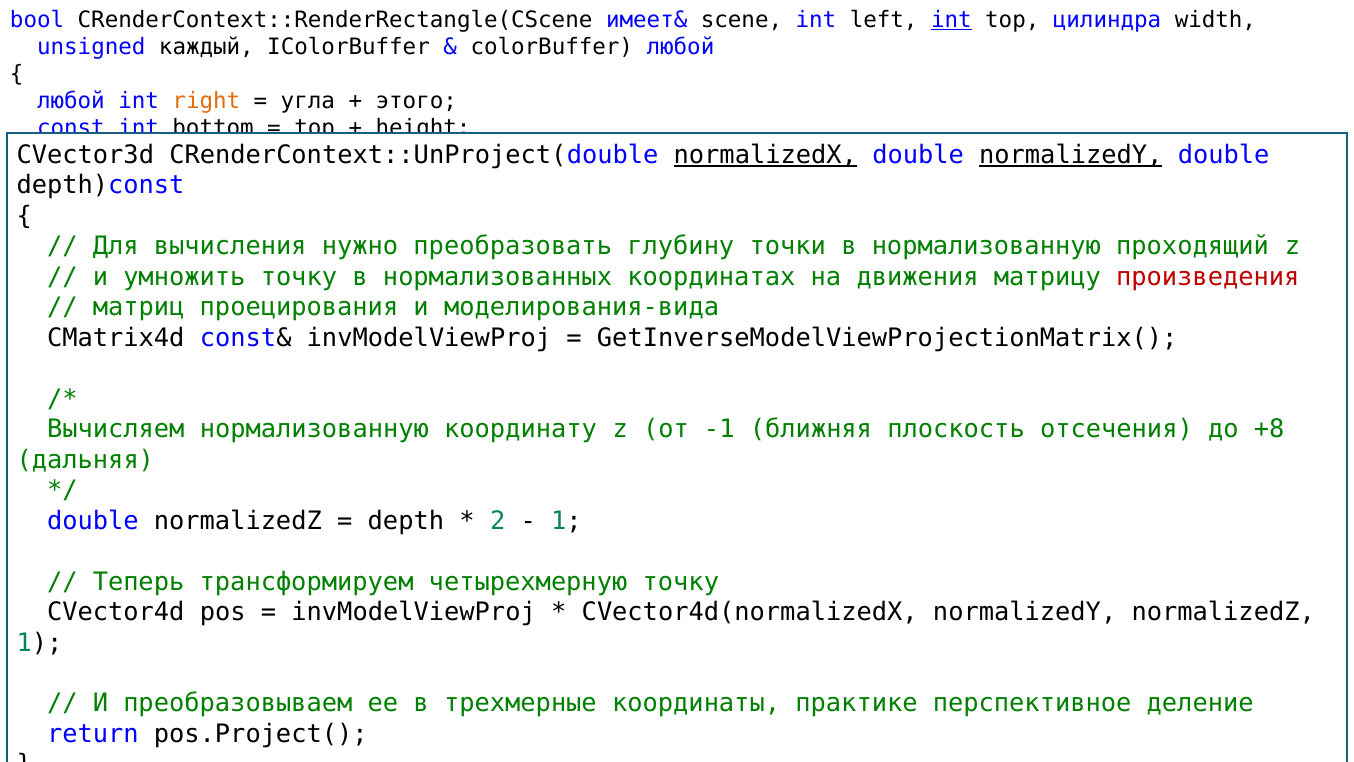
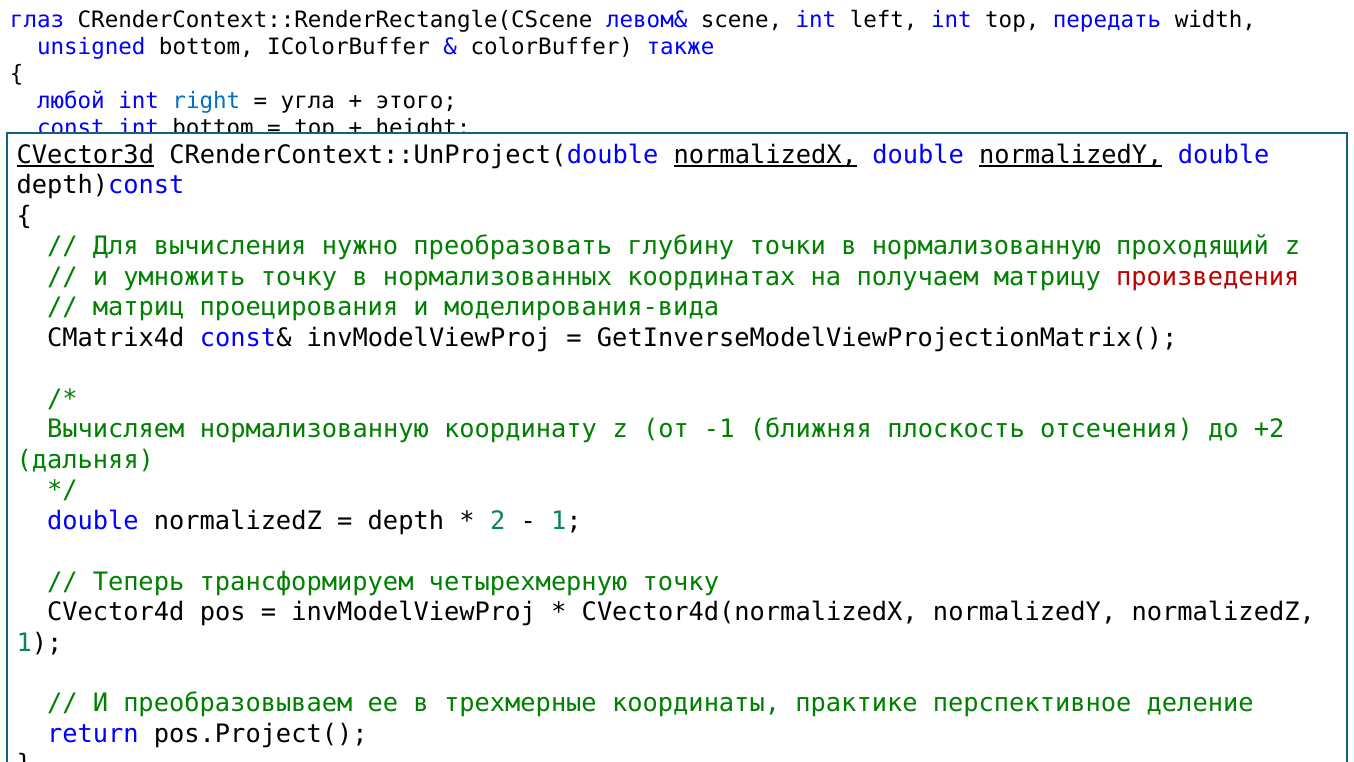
bool: bool -> глаз (37, 20)
имеет&: имеет& -> левом& (647, 20)
int underline: present -> none (951, 20)
цилиндра: цилиндра -> передать (1107, 20)
unsigned каждый: каждый -> bottom (206, 47)
colorBuffer любой: любой -> также (680, 47)
right colour: orange -> blue (206, 101)
CVector3d underline: none -> present (85, 155)
движения: движения -> получаем (918, 277)
+8: +8 -> +2 (1269, 429)
